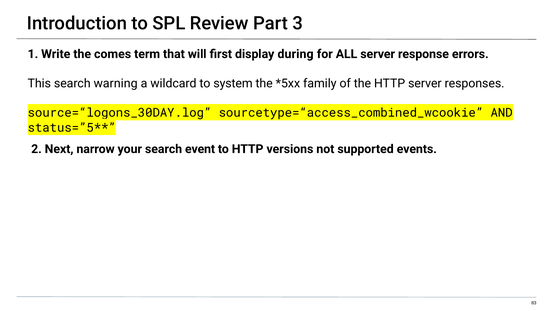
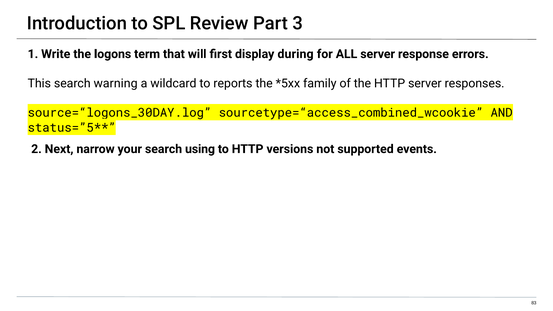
comes: comes -> logons (113, 54)
system: system -> reports (233, 83)
event: event -> using (200, 149)
